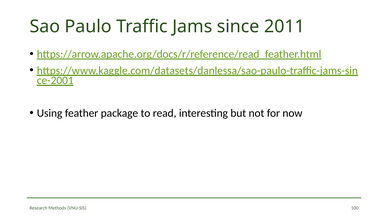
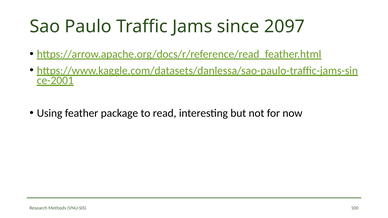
2011: 2011 -> 2097 (285, 27)
